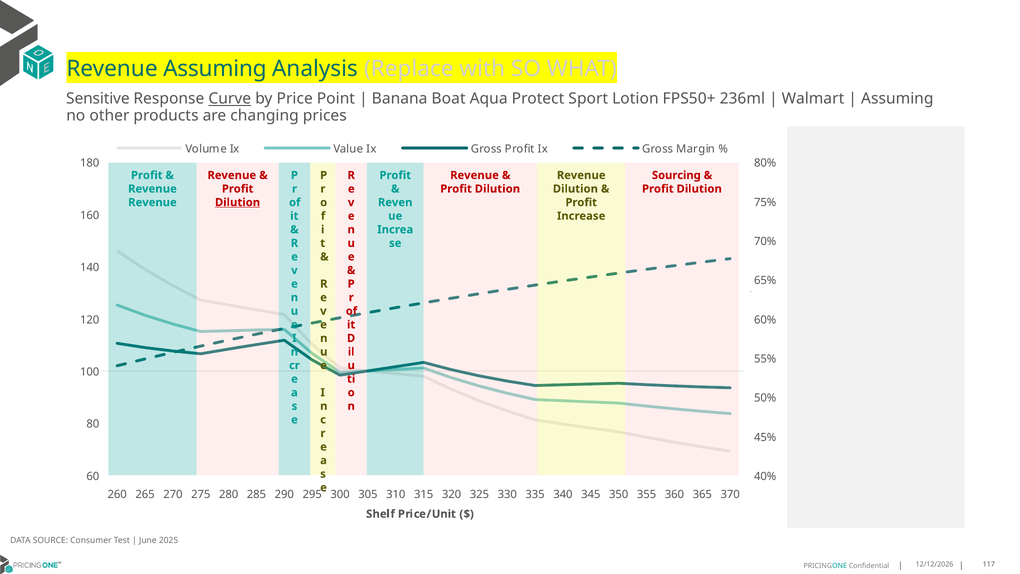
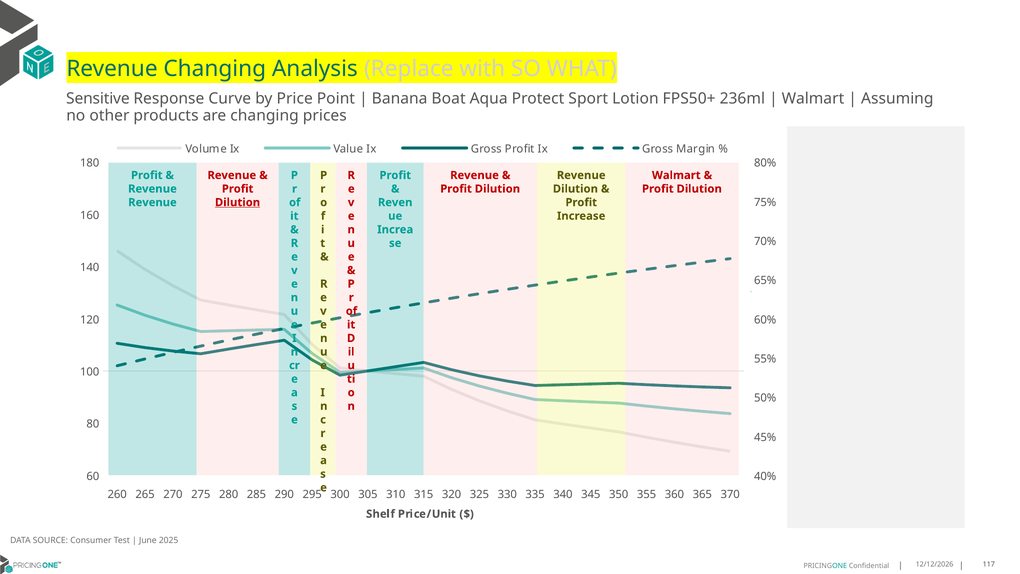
Revenue Assuming: Assuming -> Changing (215, 69)
Curve underline: present -> none (230, 99)
Sourcing: Sourcing -> Walmart (676, 175)
